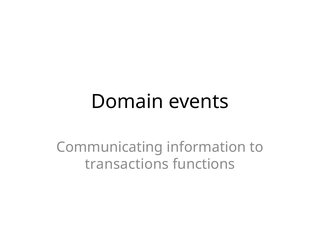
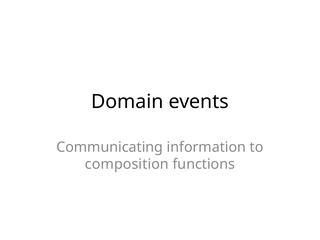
transactions: transactions -> composition (127, 164)
